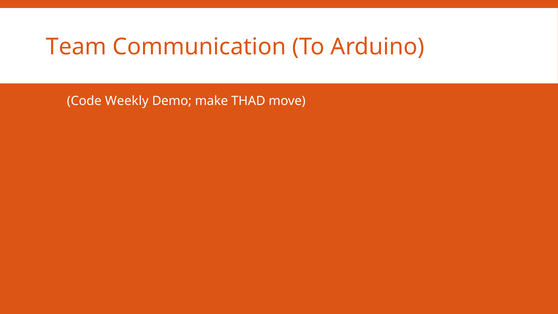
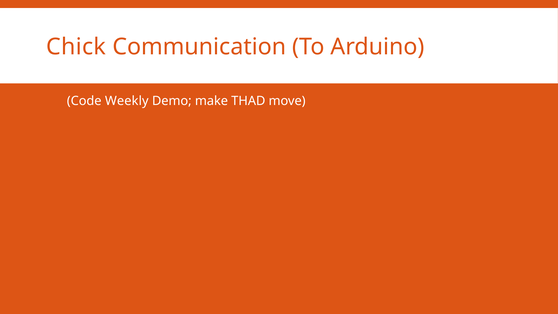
Team: Team -> Chick (76, 47)
